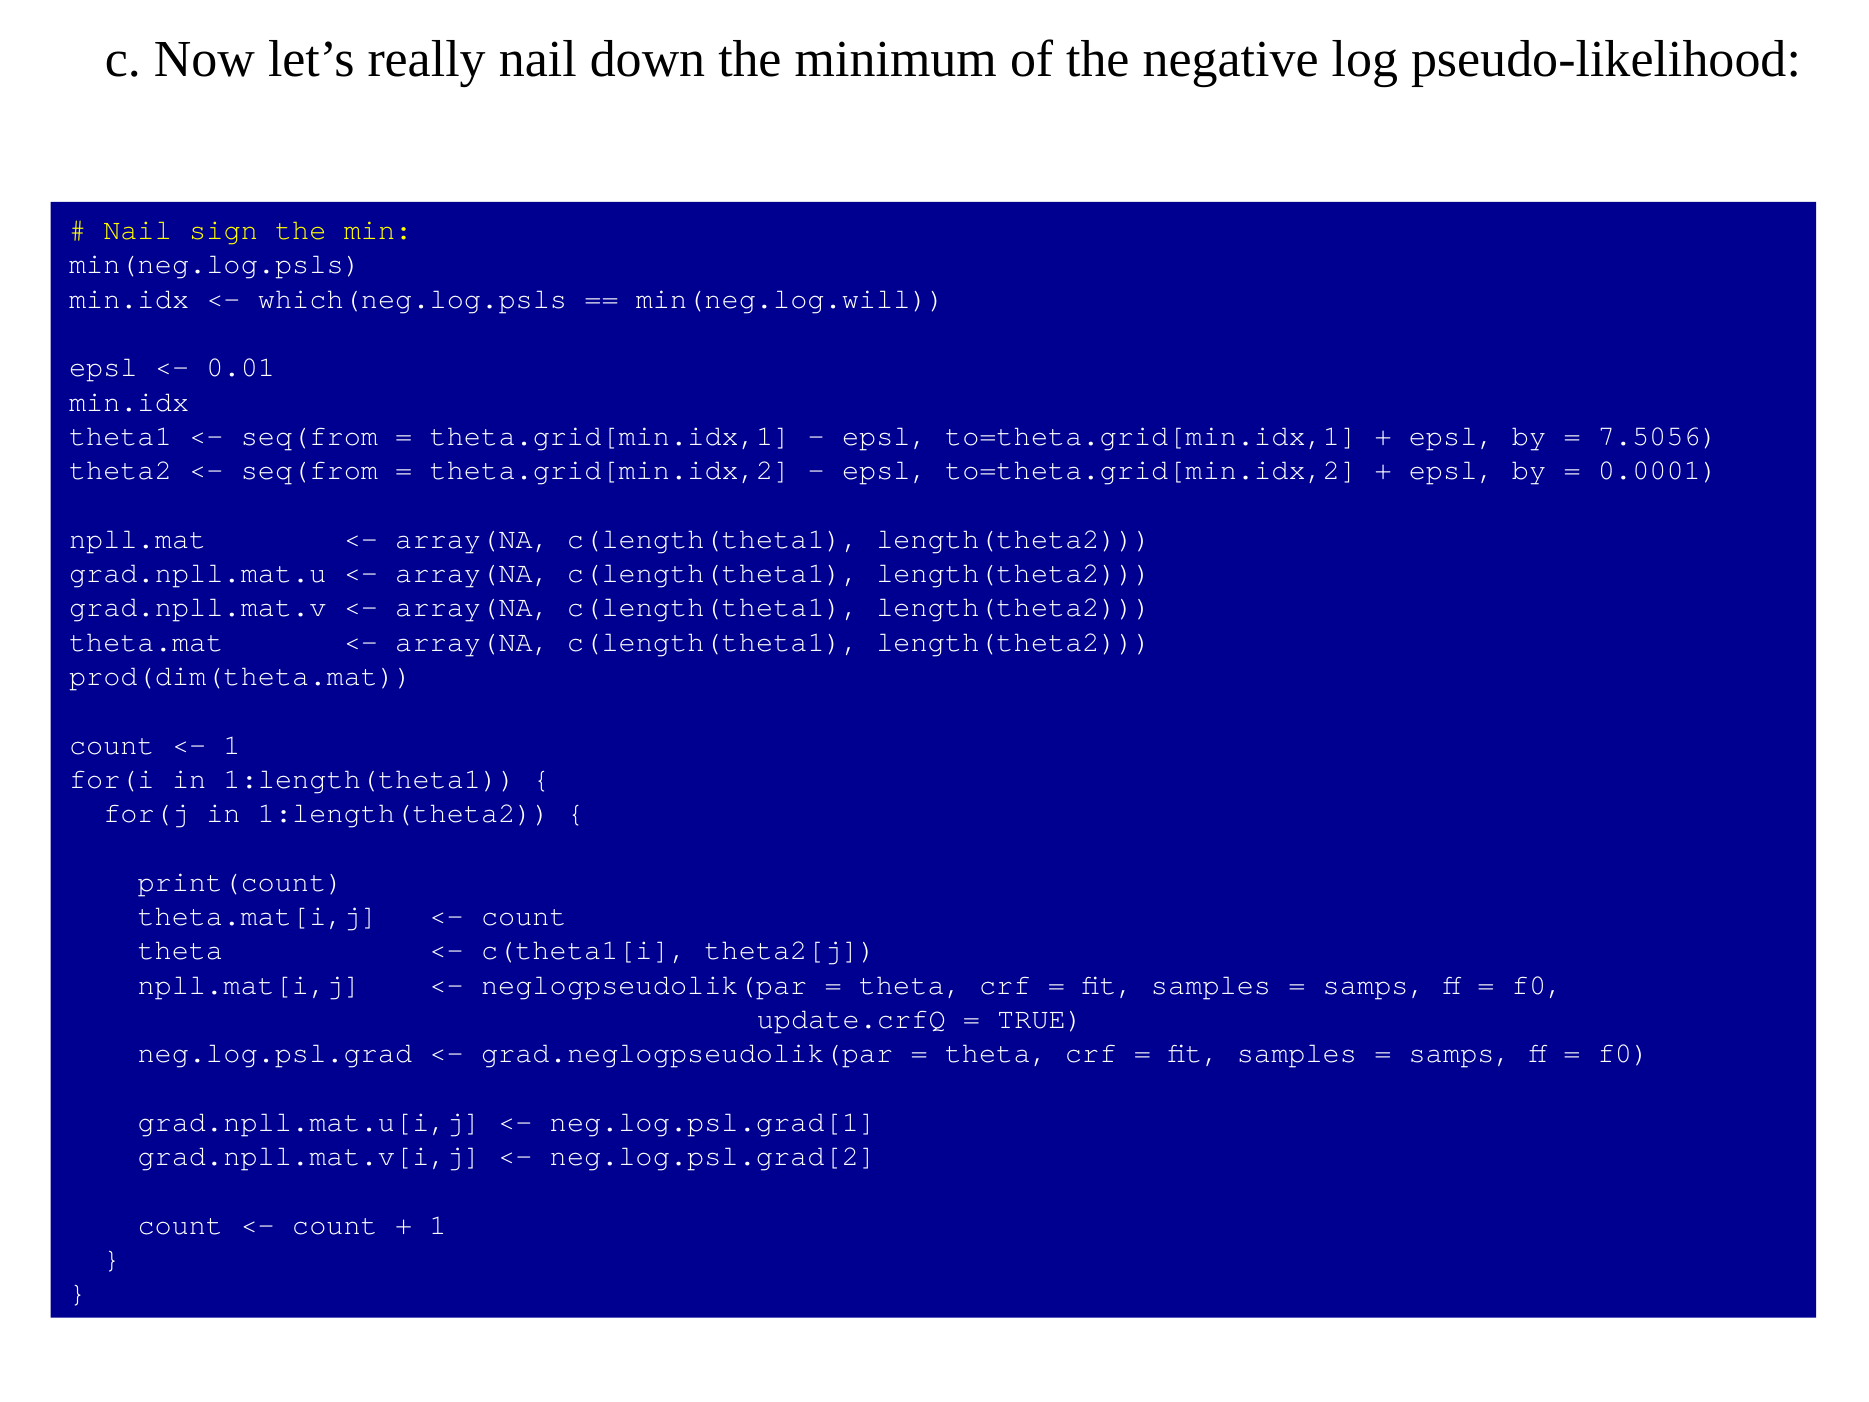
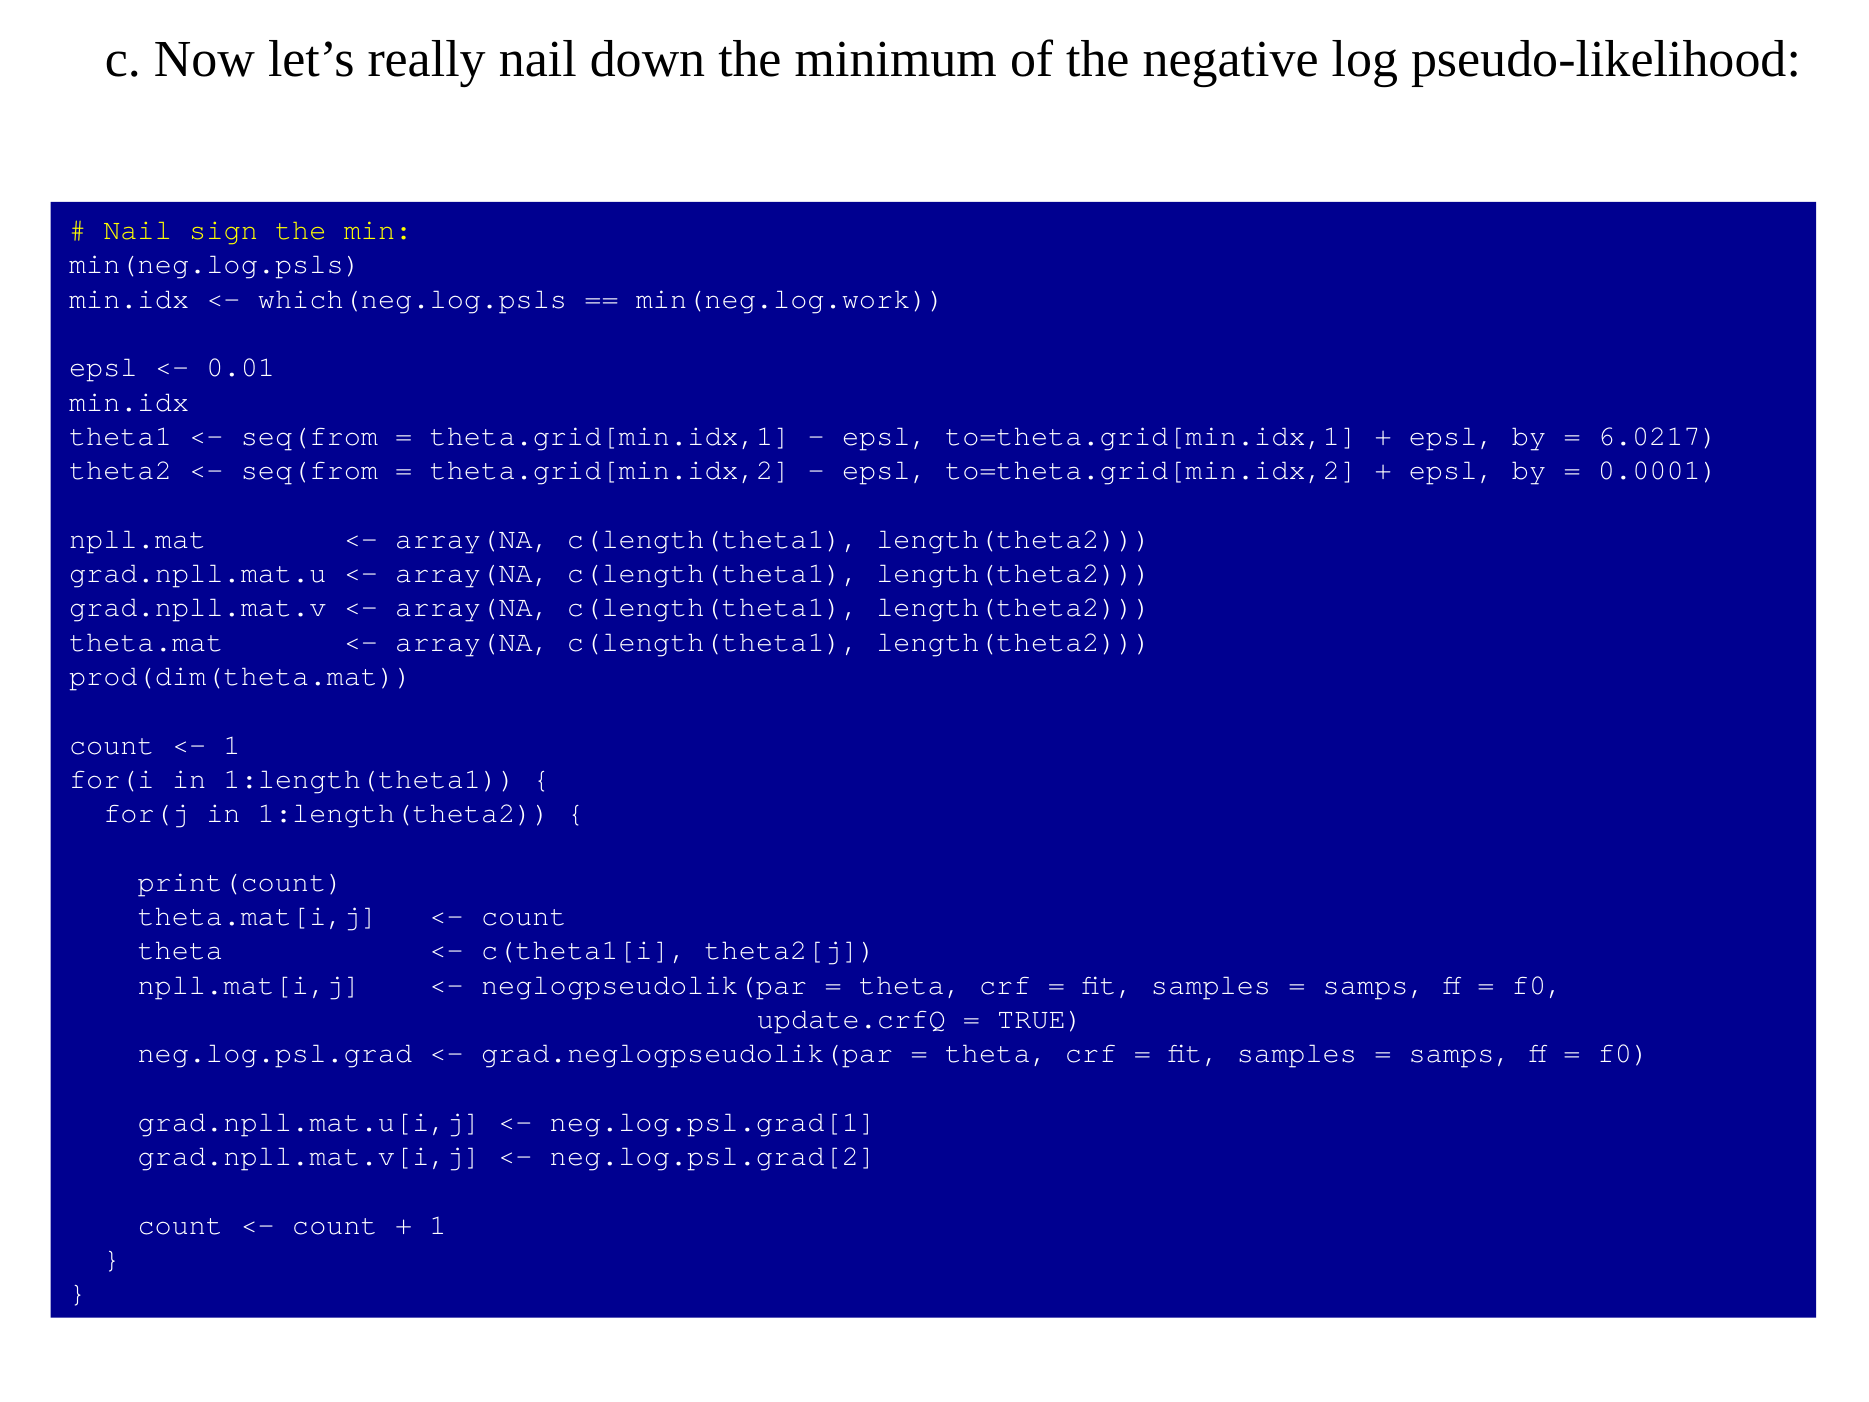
min(neg.log.will: min(neg.log.will -> min(neg.log.work (790, 299)
7.5056: 7.5056 -> 6.0217 (1658, 436)
